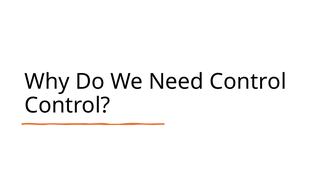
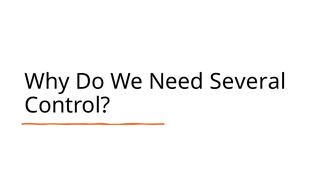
Need Control: Control -> Several (248, 82)
